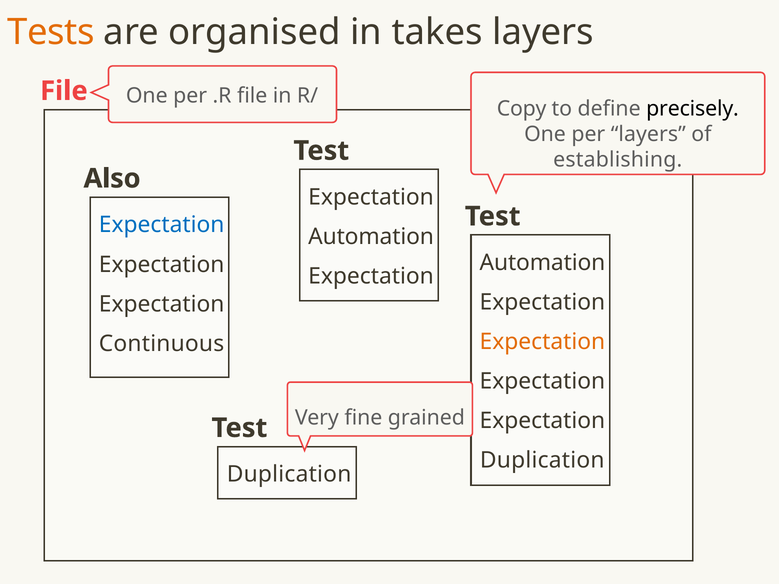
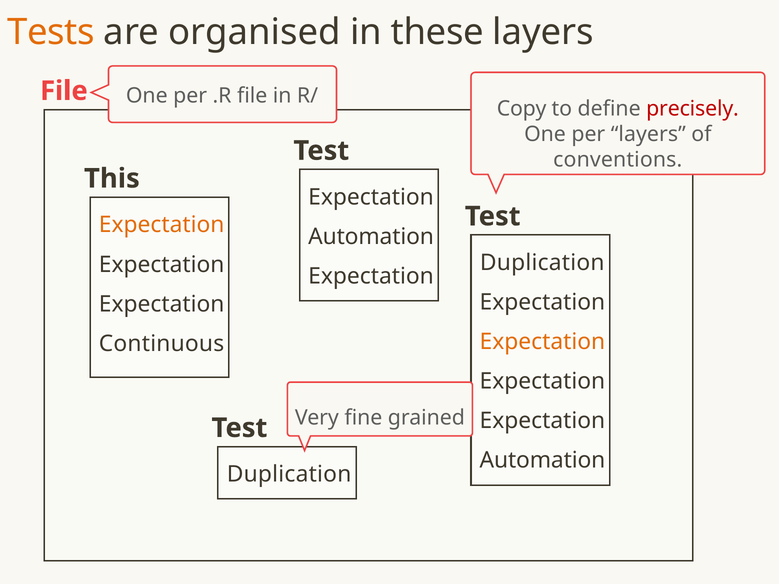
takes: takes -> these (437, 32)
precisely colour: black -> red (692, 109)
establishing: establishing -> conventions (618, 160)
Also: Also -> This (112, 179)
Expectation colour: blue -> orange (162, 225)
Automation: Automation -> Duplication (542, 263)
Duplication: Duplication -> Automation (542, 461)
